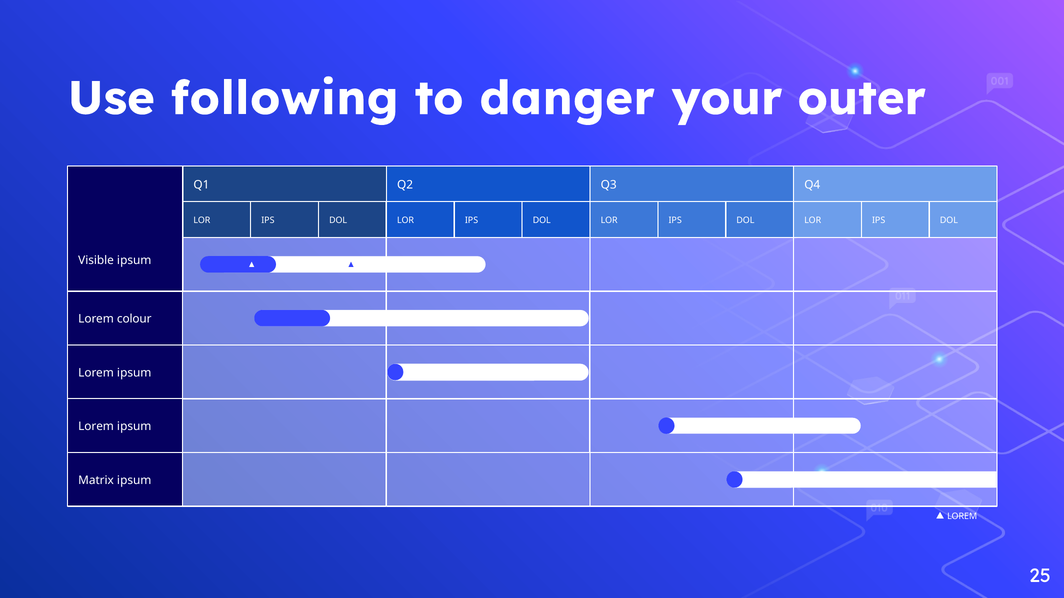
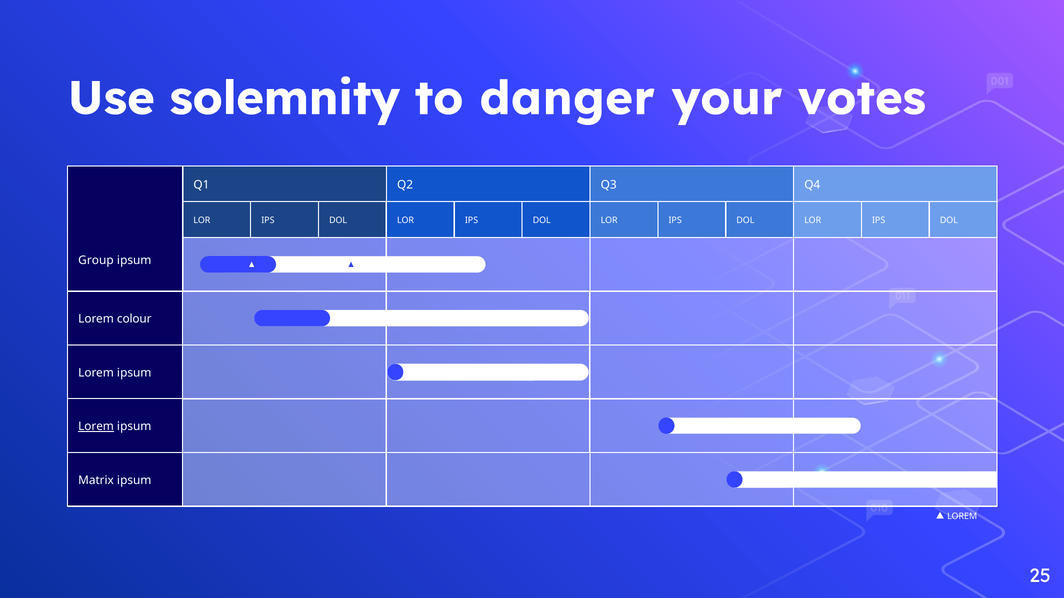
following: following -> solemnity (285, 99)
outer: outer -> votes (862, 99)
Visible: Visible -> Group (96, 260)
Lorem underline: none -> present (96, 427)
